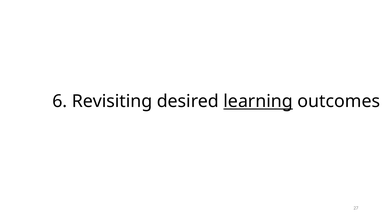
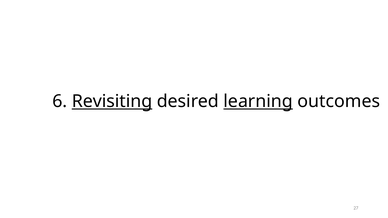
Revisiting underline: none -> present (112, 101)
